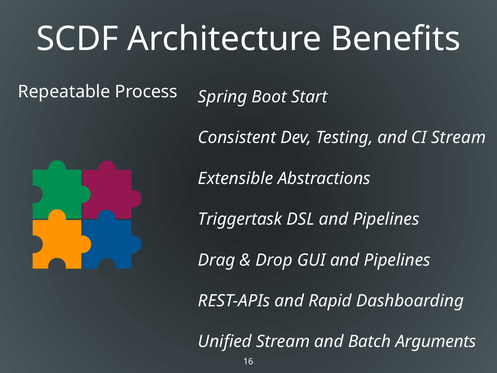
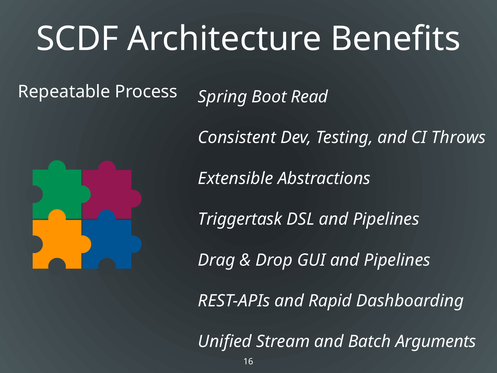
Start: Start -> Read (309, 97)
CI Stream: Stream -> Throws (459, 138)
